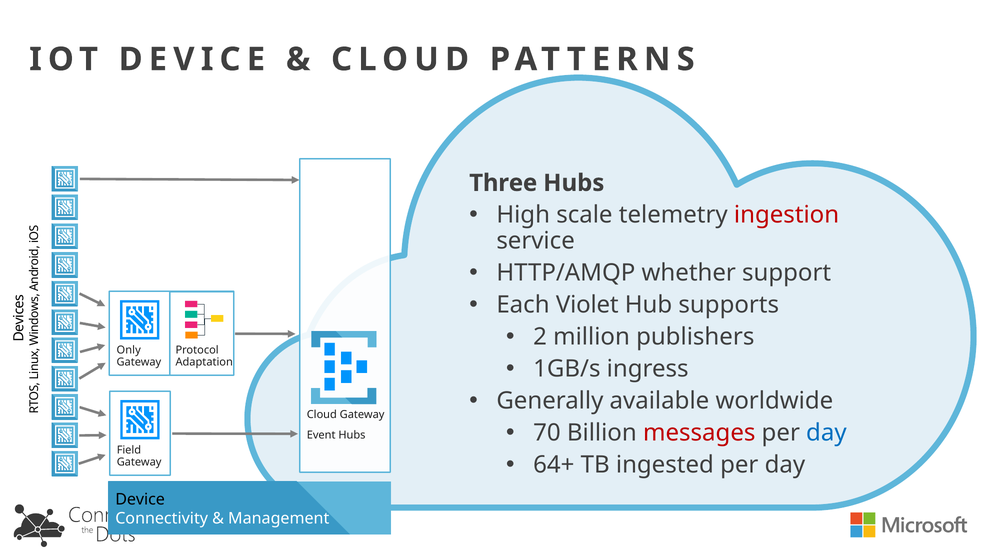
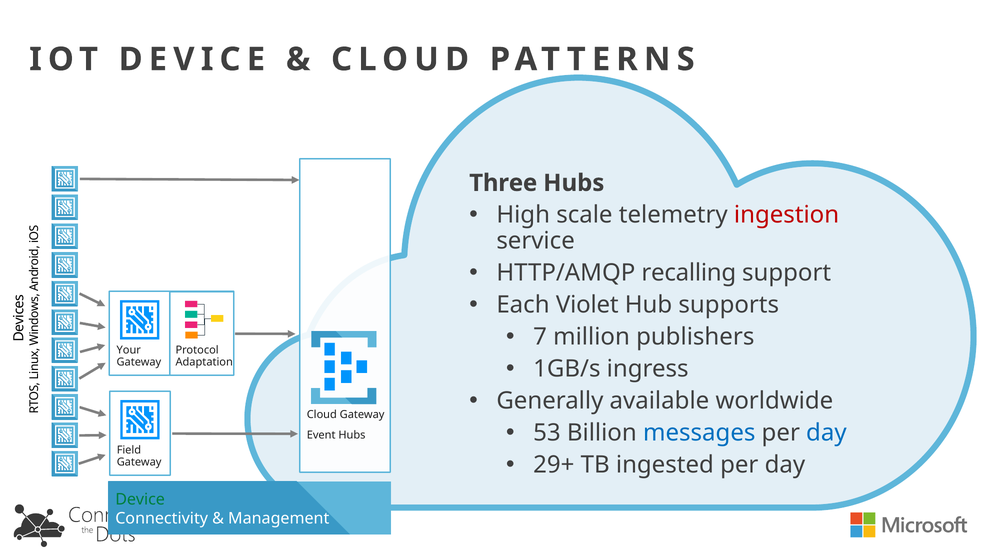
whether: whether -> recalling (689, 273)
2: 2 -> 7 (540, 337)
Only: Only -> Your (129, 350)
70: 70 -> 53 (547, 433)
messages colour: red -> blue (699, 433)
64+: 64+ -> 29+ (554, 465)
Device colour: black -> green (140, 500)
